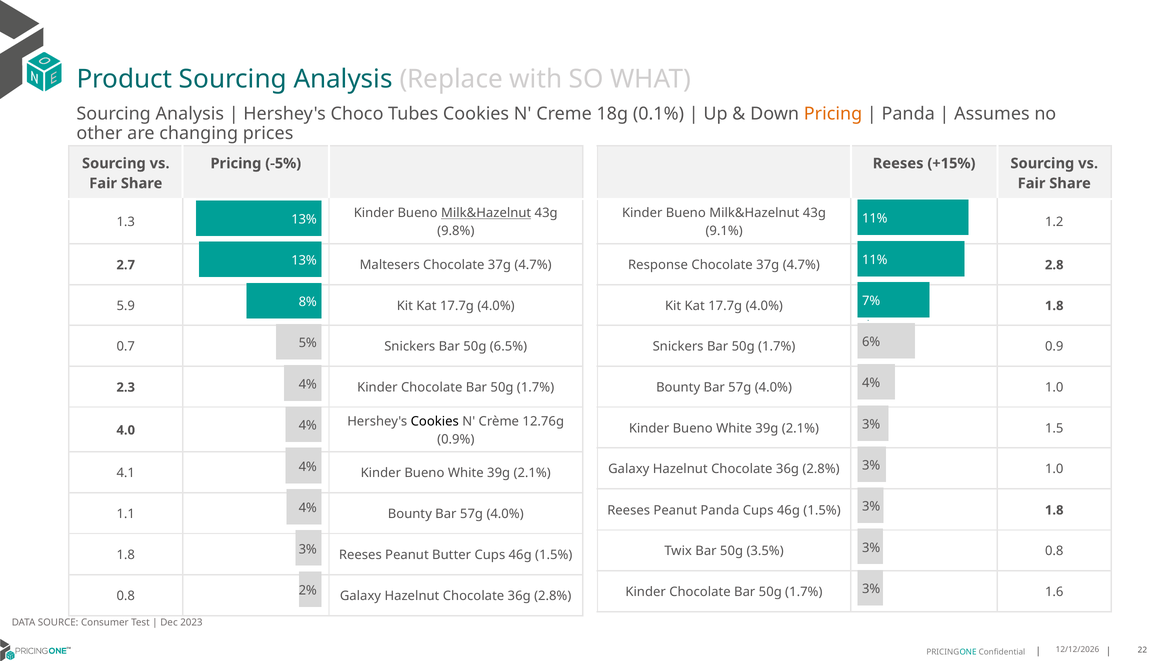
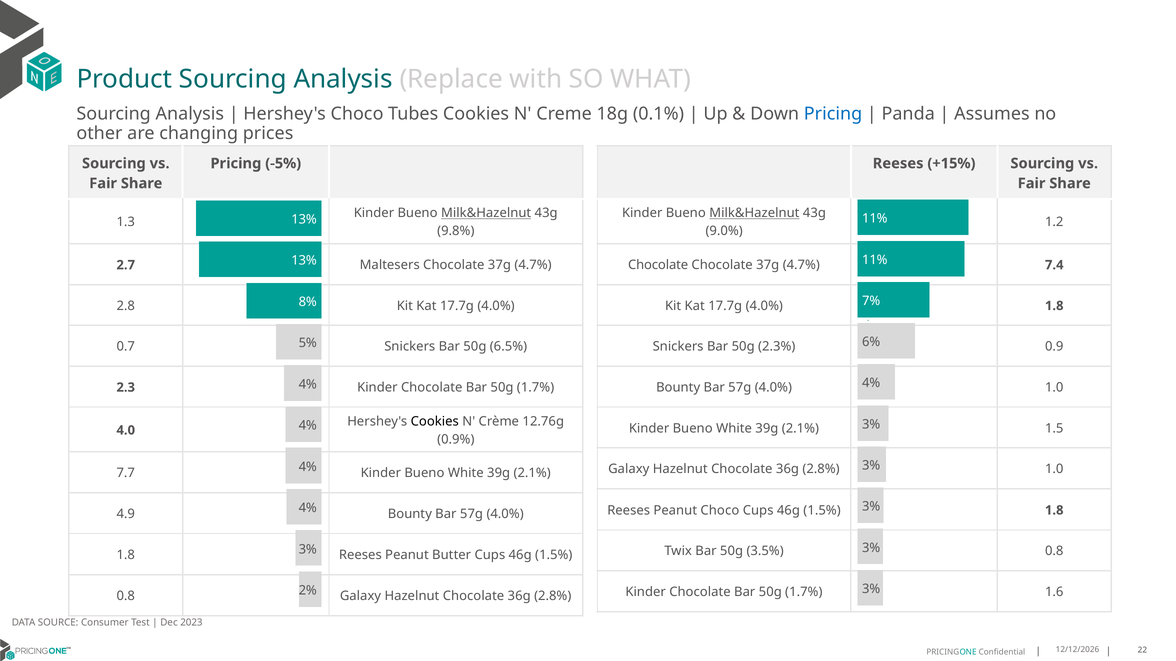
Pricing colour: orange -> blue (833, 114)
Milk&Hazelnut underline: none -> present (754, 213)
9.1%: 9.1% -> 9.0% (724, 231)
Response: Response -> Chocolate (658, 265)
2.8: 2.8 -> 7.4 (1054, 265)
5.9: 5.9 -> 2.8 (126, 306)
Snickers Bar 50g 1.7%: 1.7% -> 2.3% (777, 347)
4.1: 4.1 -> 7.7 (126, 473)
Peanut Panda: Panda -> Choco (720, 511)
1.1: 1.1 -> 4.9 (126, 514)
